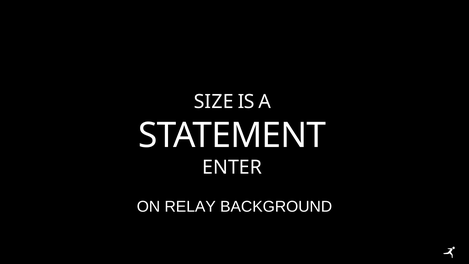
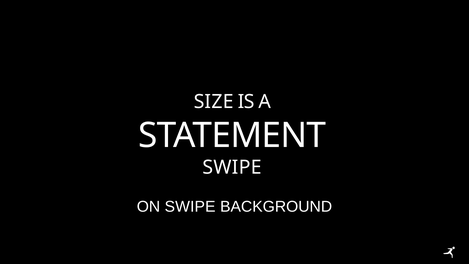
ENTER: ENTER -> SWIPE (232, 167)
ON RELAY: RELAY -> SWIPE (190, 207)
